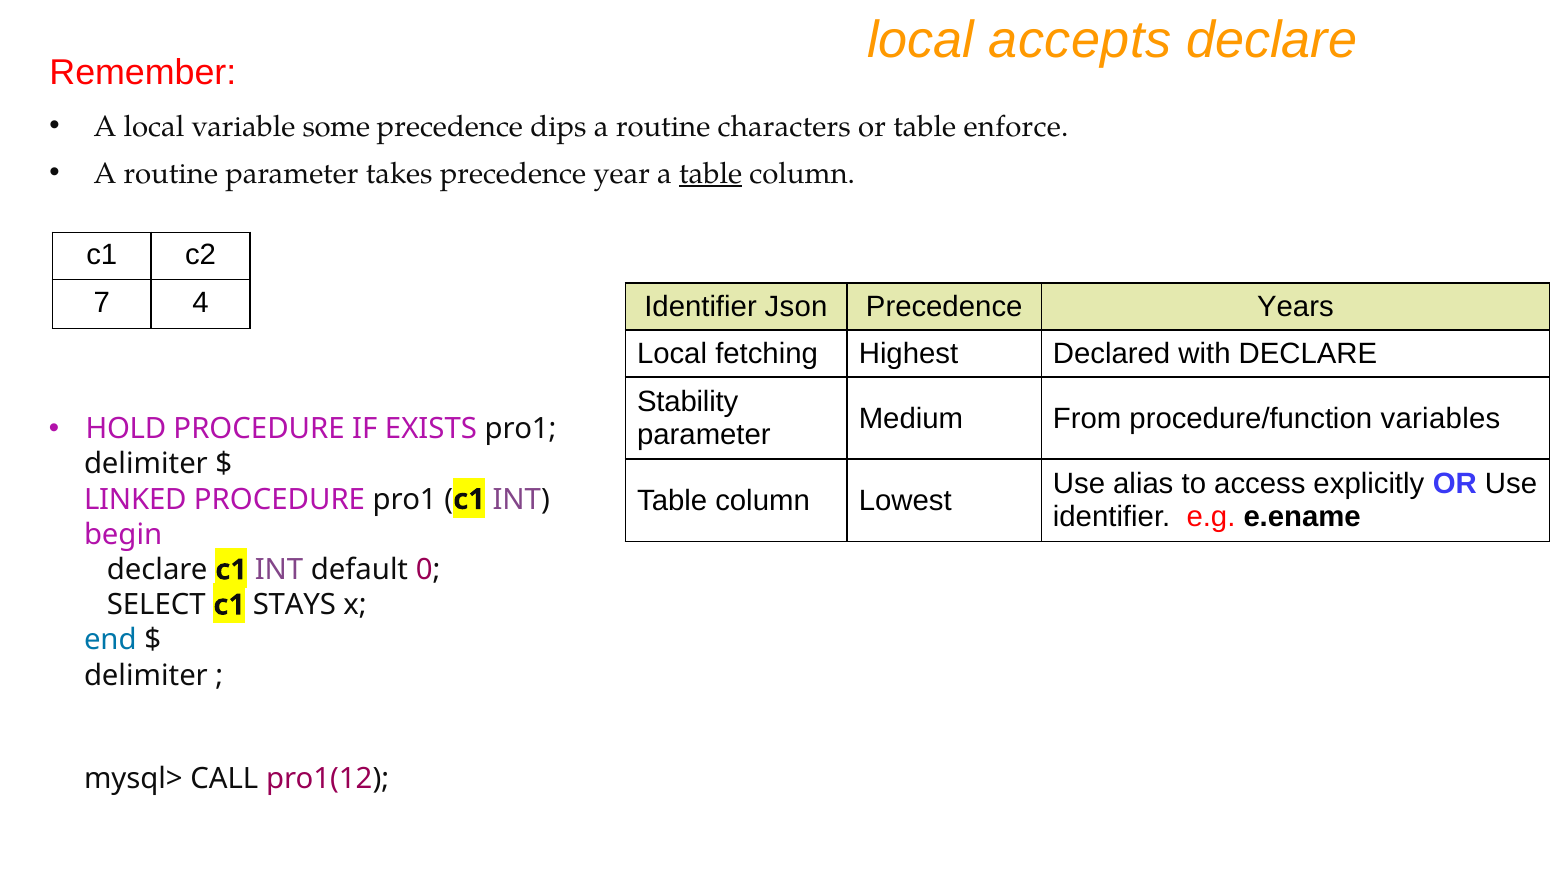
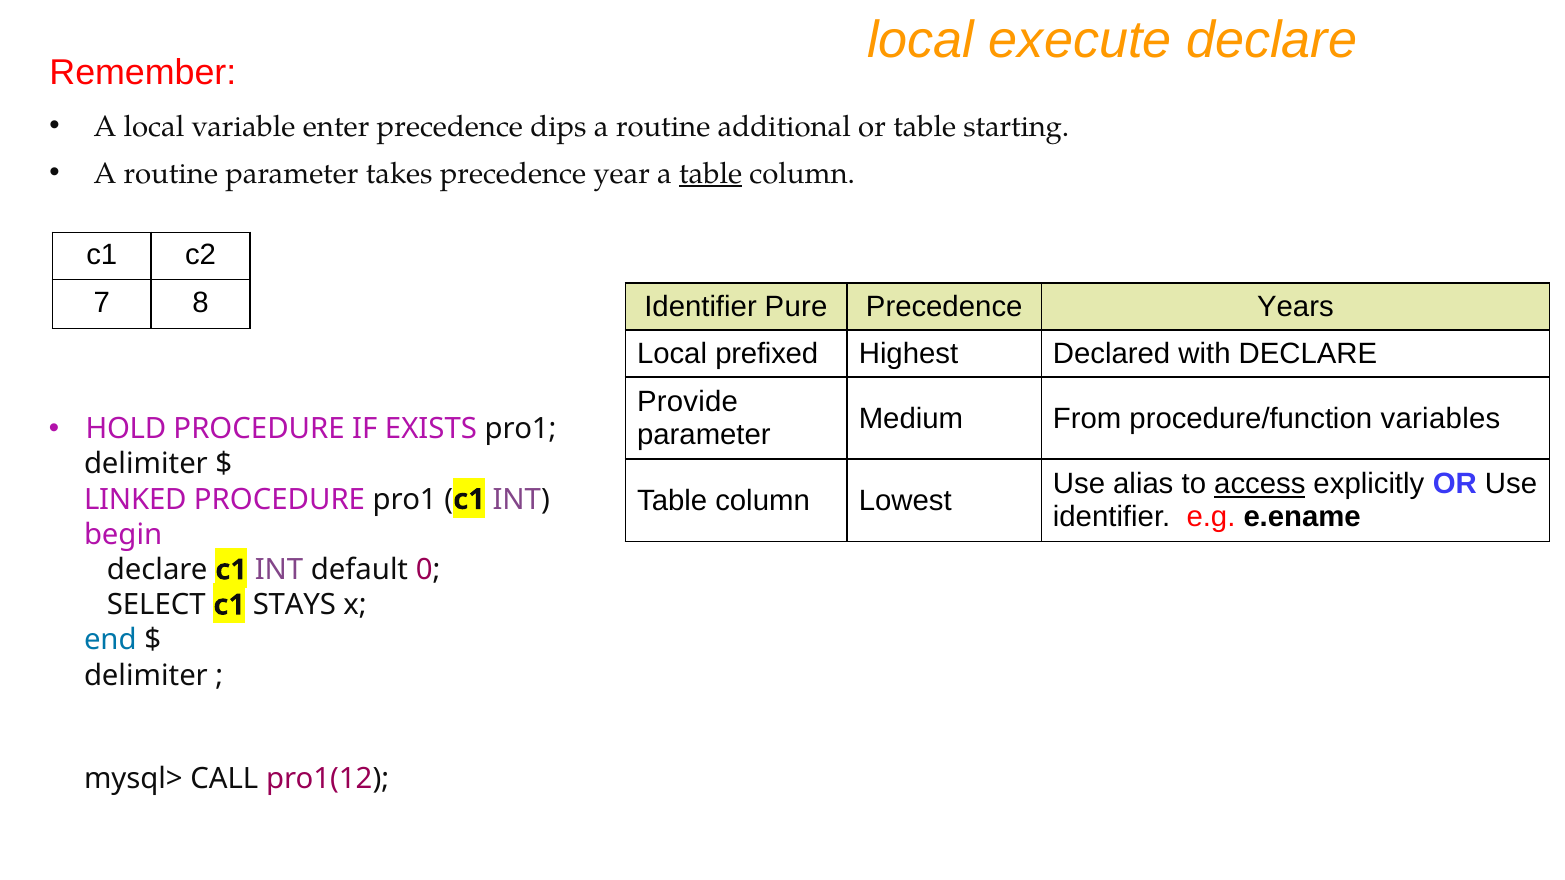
accepts: accepts -> execute (1080, 41)
some: some -> enter (336, 127)
characters: characters -> additional (784, 127)
enforce: enforce -> starting (1016, 127)
4: 4 -> 8 (201, 303)
Json: Json -> Pure (796, 307)
fetching: fetching -> prefixed (767, 354)
Stability: Stability -> Provide (687, 402)
access underline: none -> present (1260, 484)
